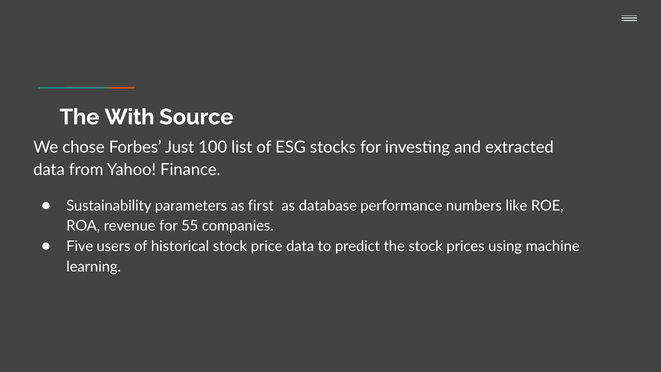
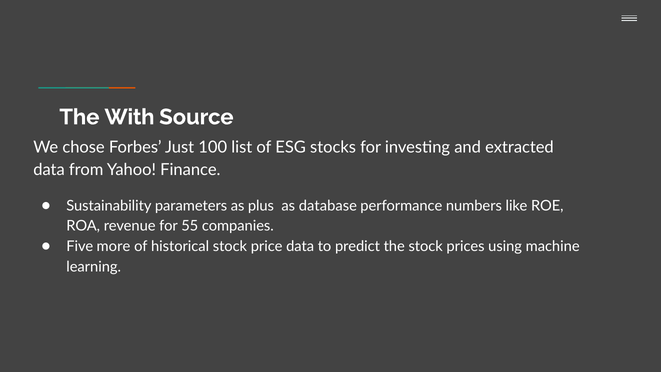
first: first -> plus (261, 206)
users: users -> more (113, 246)
